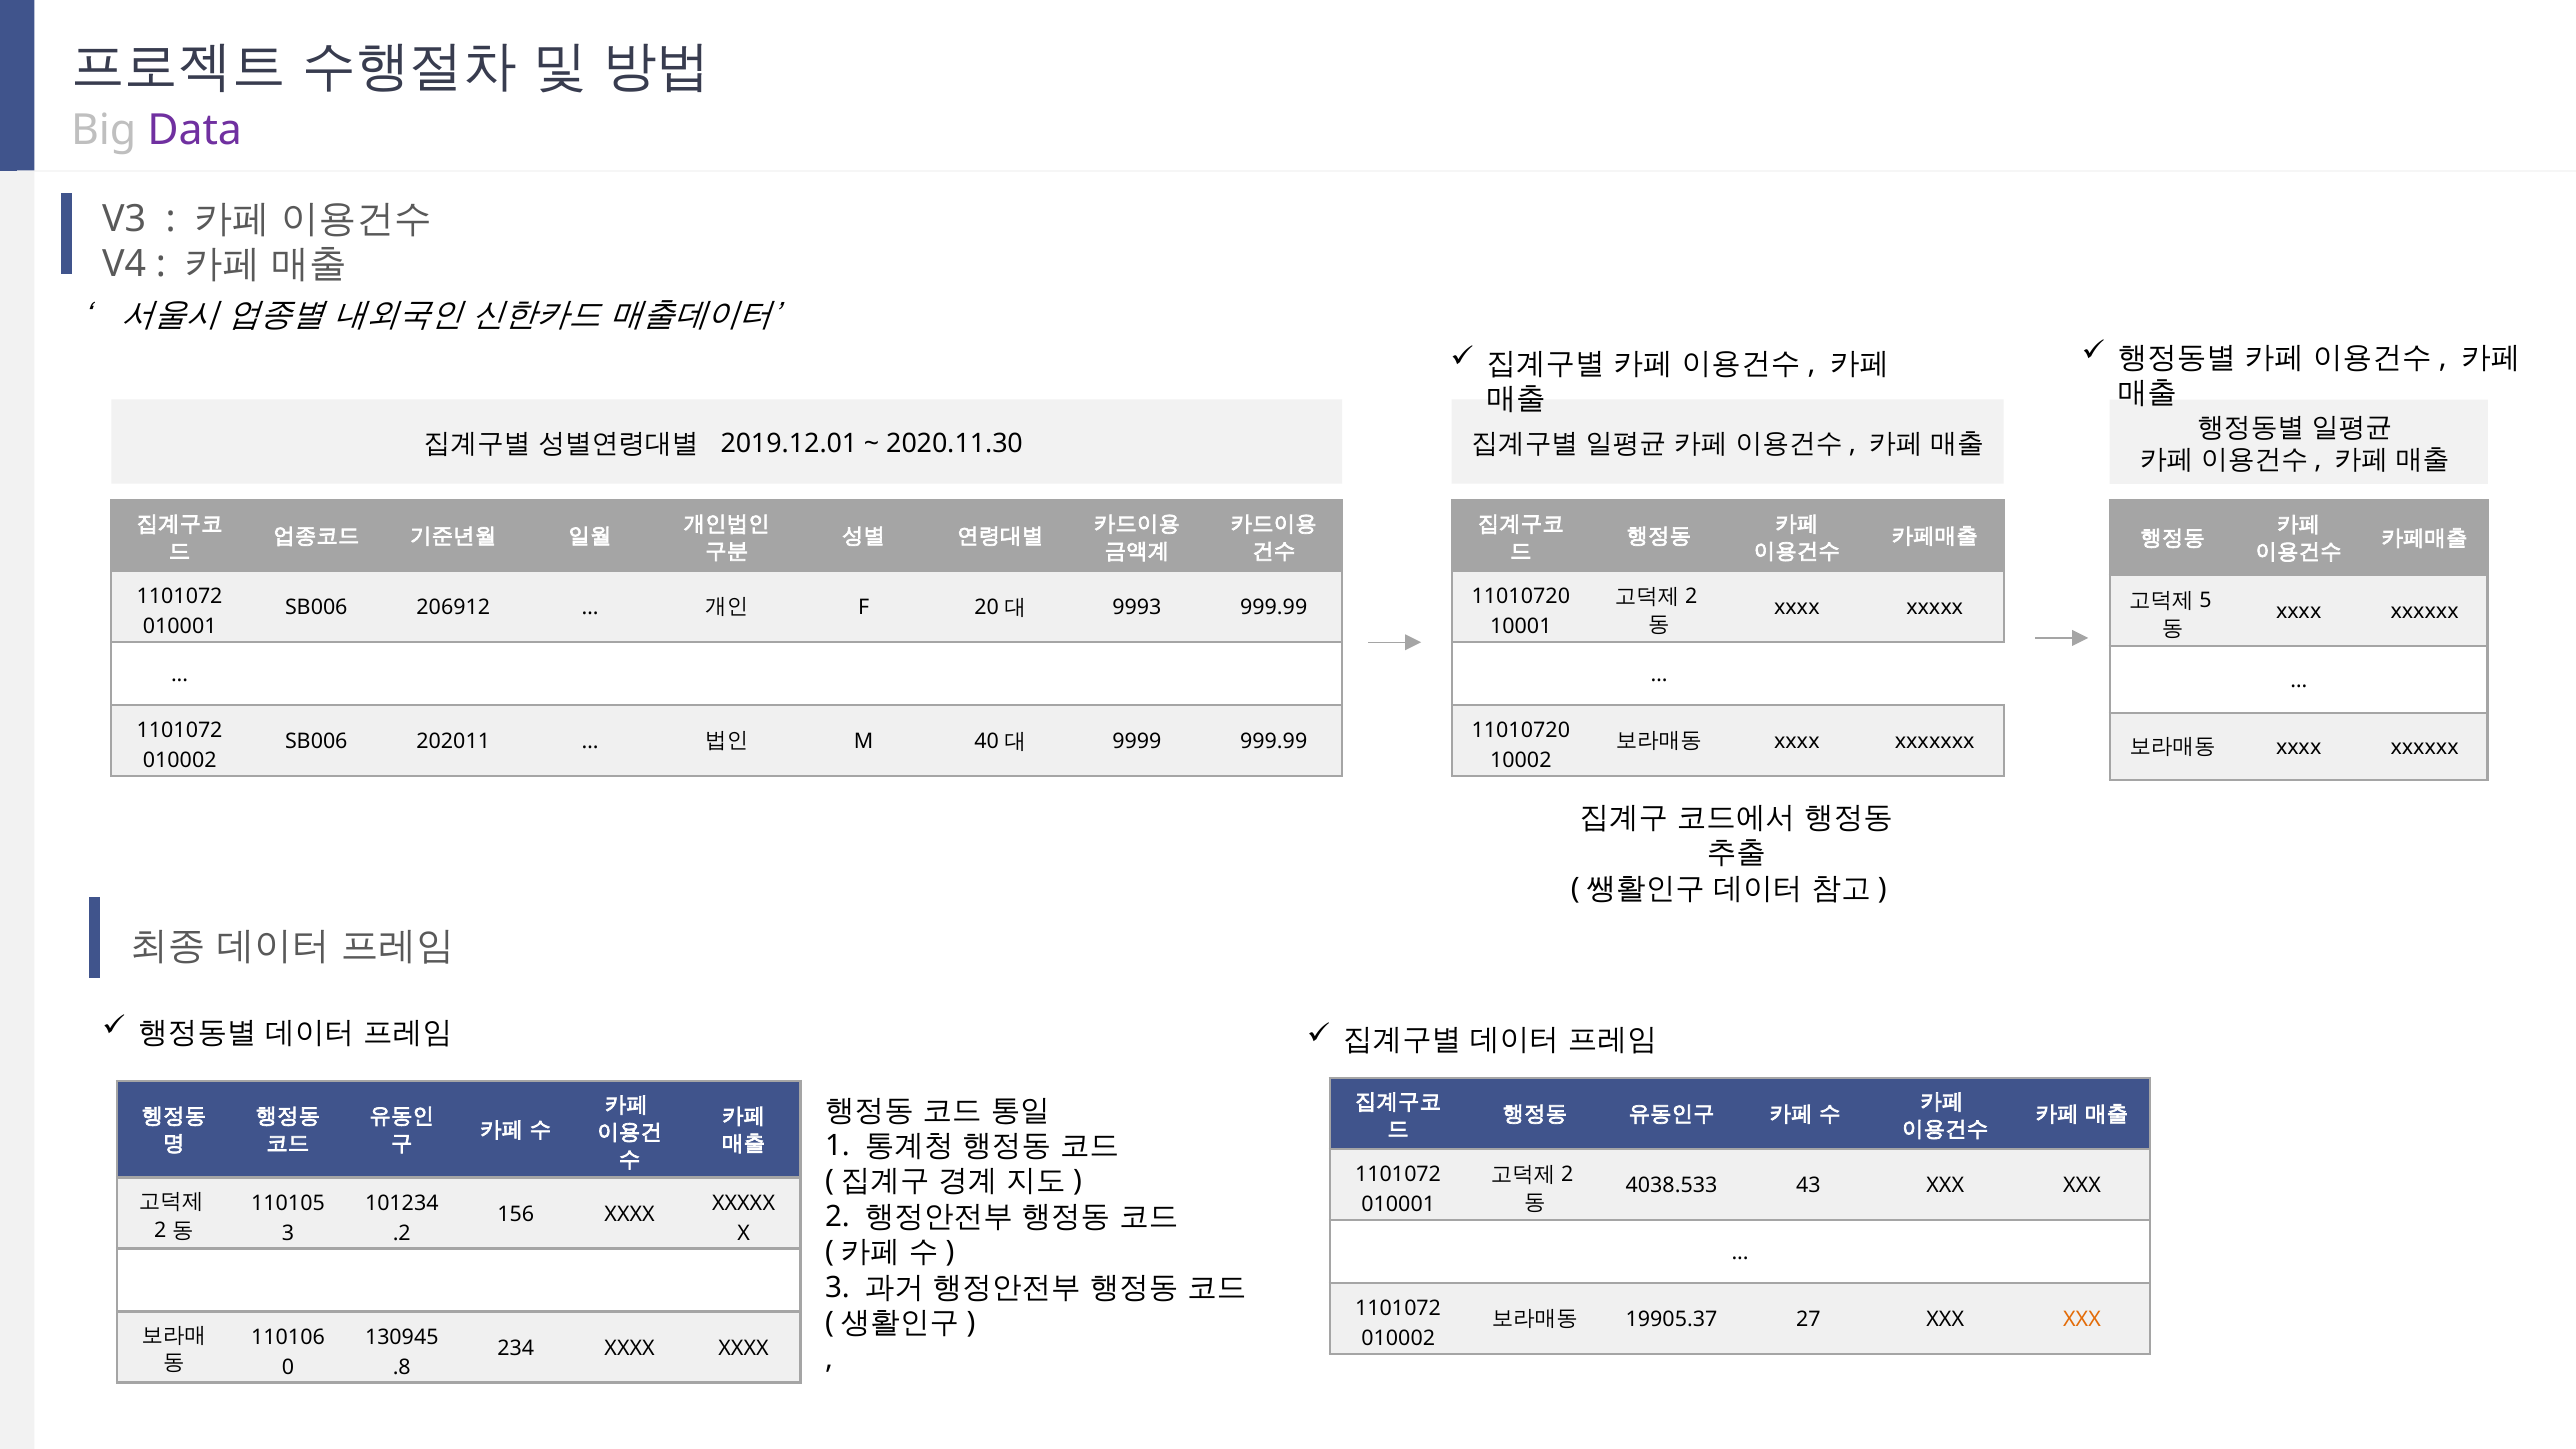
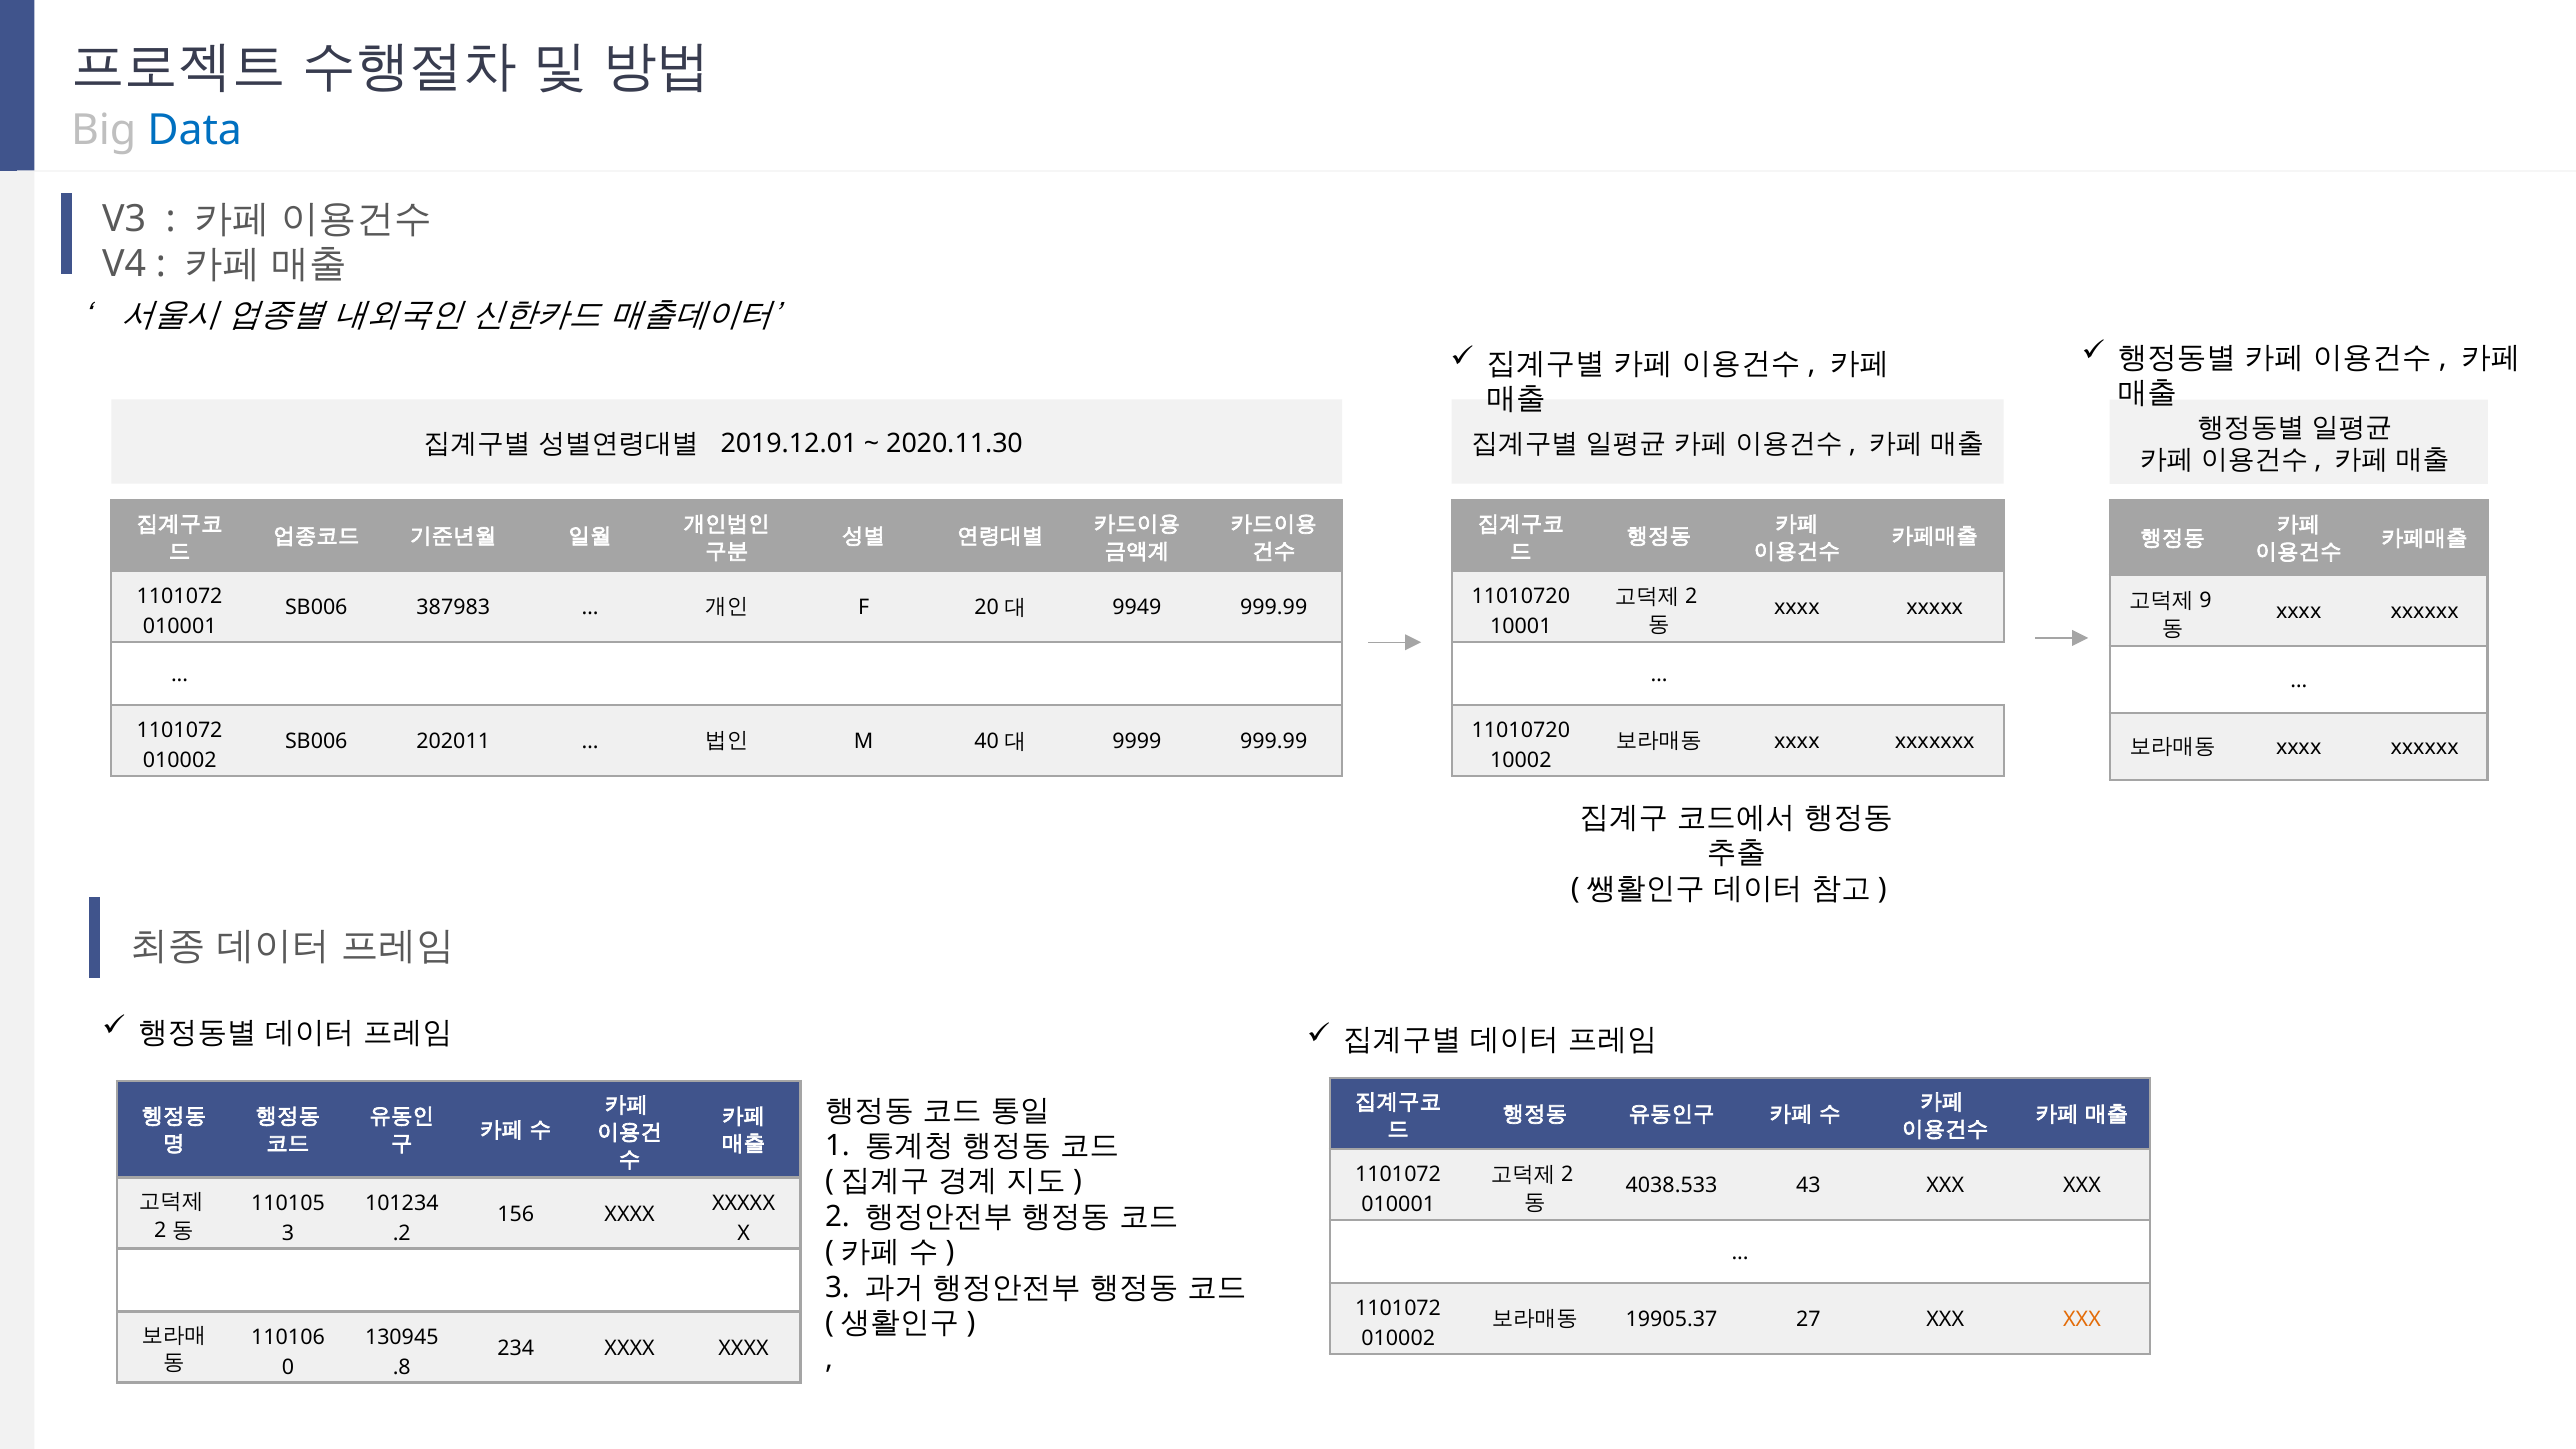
Data colour: purple -> blue (195, 131)
5: 5 -> 9 (2205, 601)
206912: 206912 -> 387983 (453, 608)
9993: 9993 -> 9949 (1137, 608)
